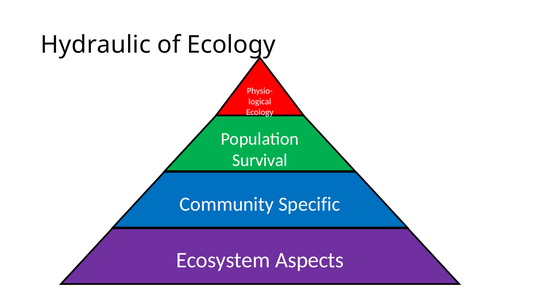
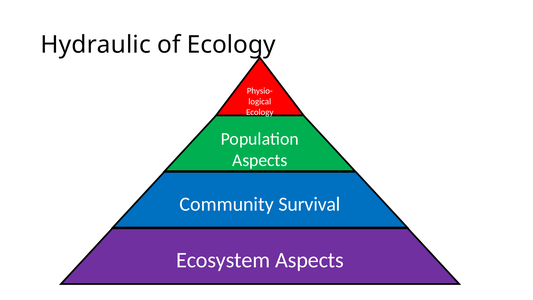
Survival: Survival -> Aspects (260, 160)
Specific: Specific -> Survival (309, 204)
